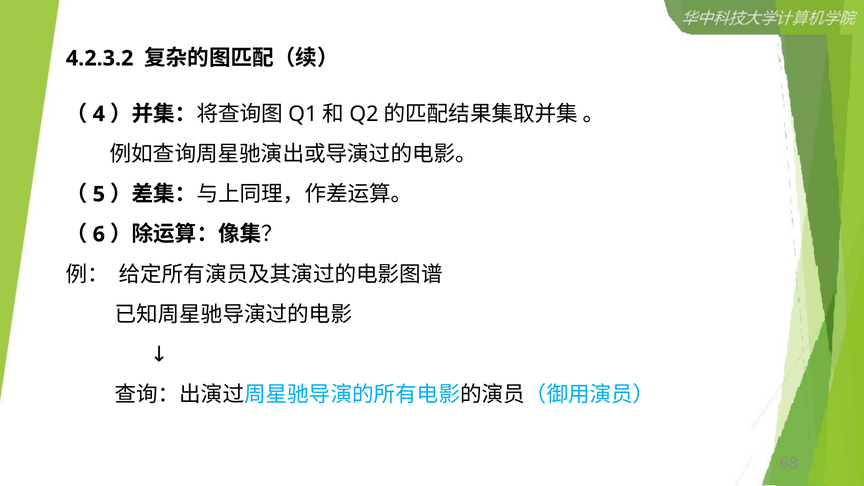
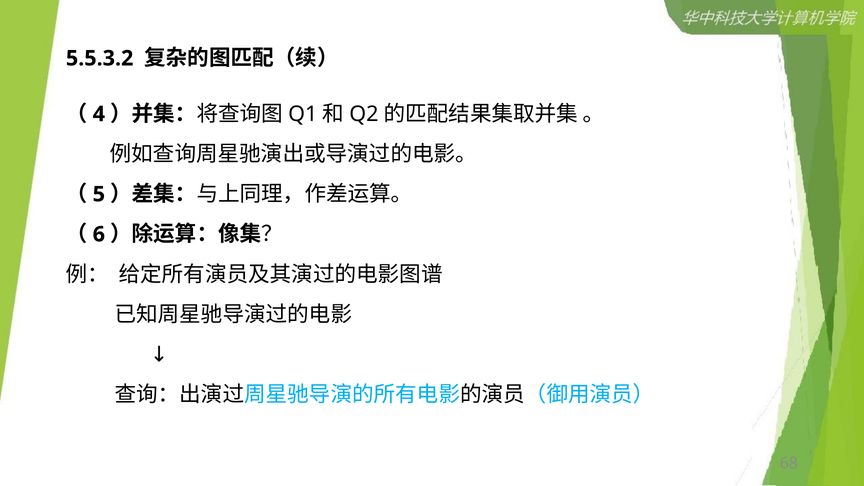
4.2.3.2: 4.2.3.2 -> 5.5.3.2 (100, 58)
